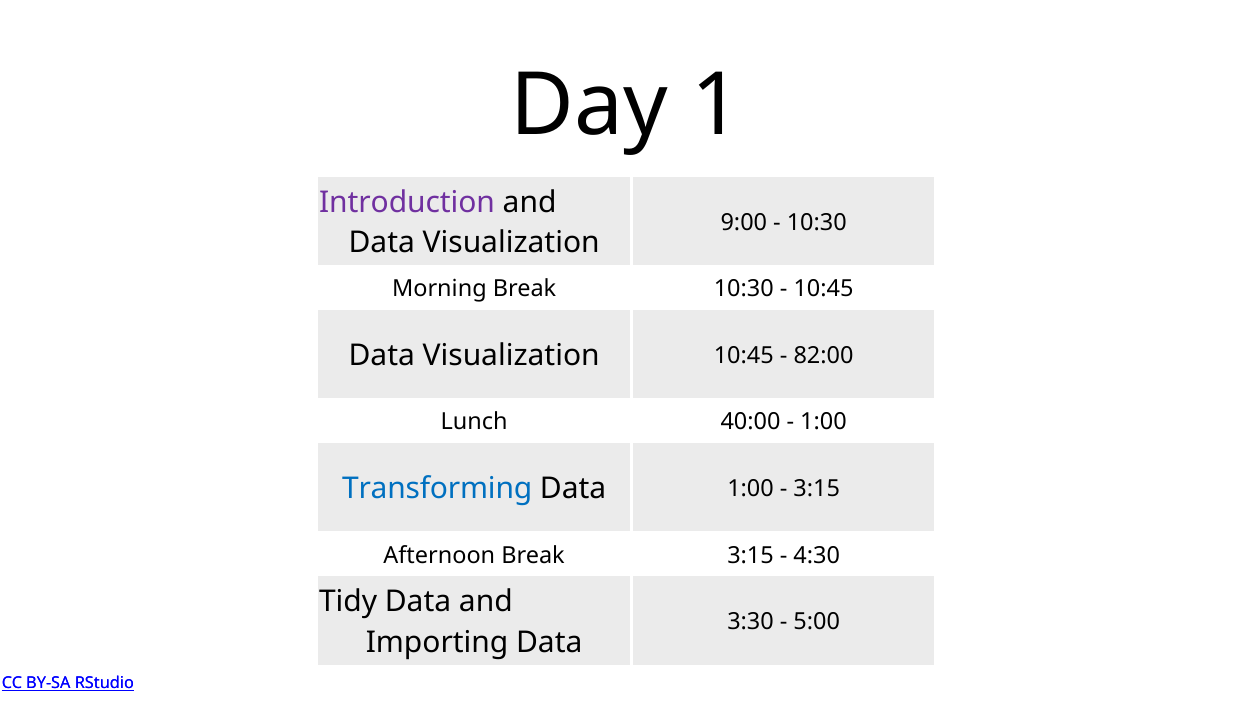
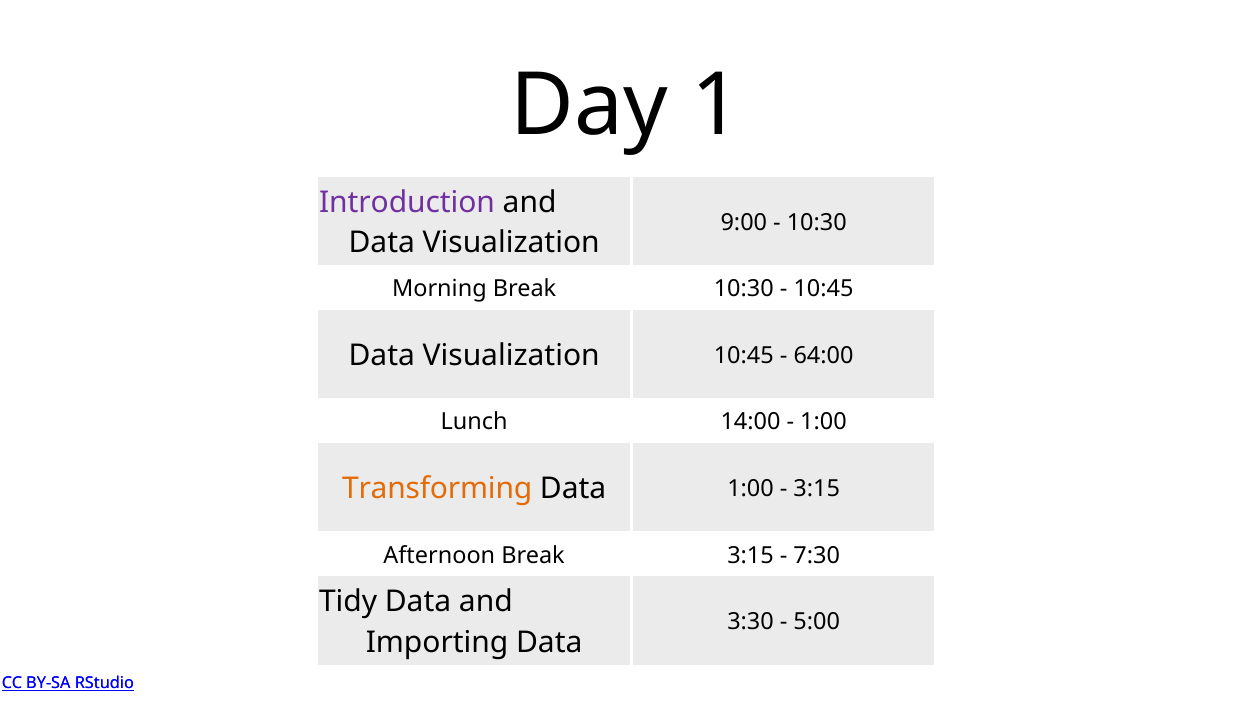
82:00: 82:00 -> 64:00 (823, 356)
40:00: 40:00 -> 14:00 (751, 422)
Transforming colour: blue -> orange (437, 489)
4:30: 4:30 -> 7:30 (817, 555)
